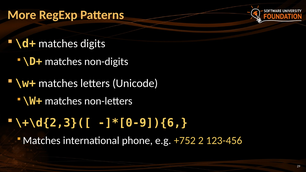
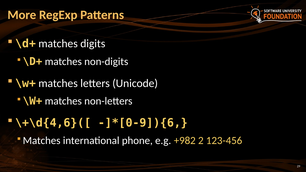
\+\d{2,3}([: \+\d{2,3}([ -> \+\d{4,6}([ (53, 123)
+752: +752 -> +982 (185, 141)
